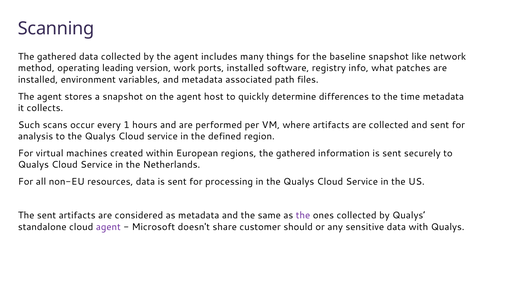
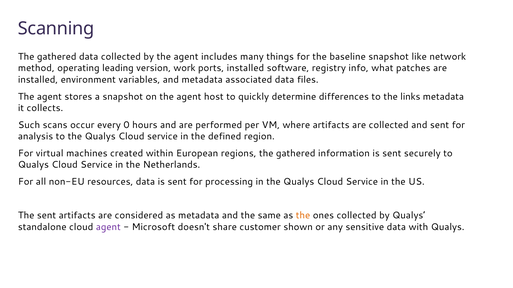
associated path: path -> data (285, 80)
time: time -> links (410, 97)
1: 1 -> 0 (127, 125)
the colour: purple -> orange (303, 216)
should: should -> shown (298, 227)
